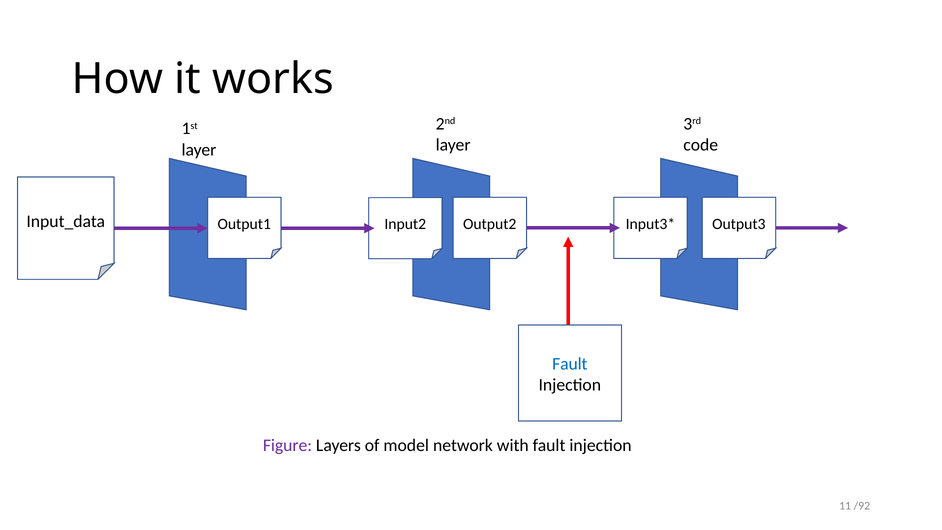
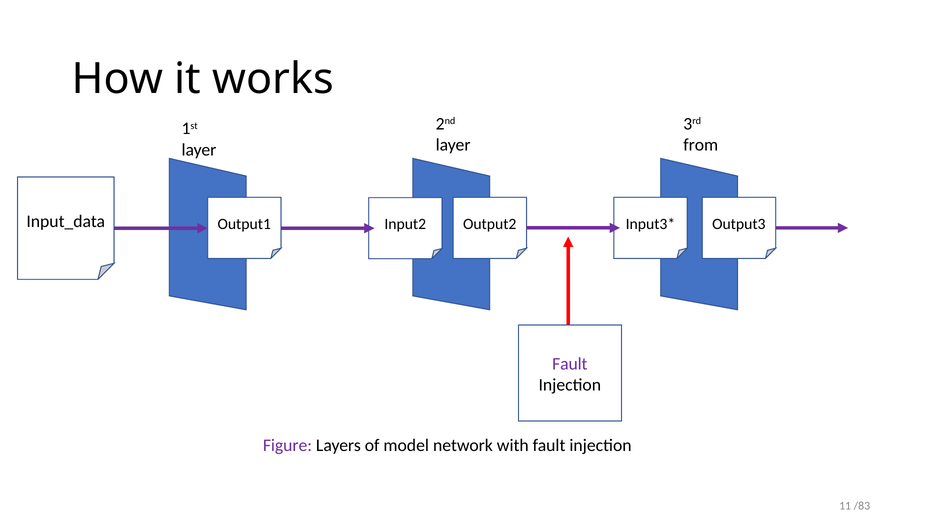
code: code -> from (701, 145)
Fault colour: blue -> purple (570, 364)
/92: /92 -> /83 (862, 506)
